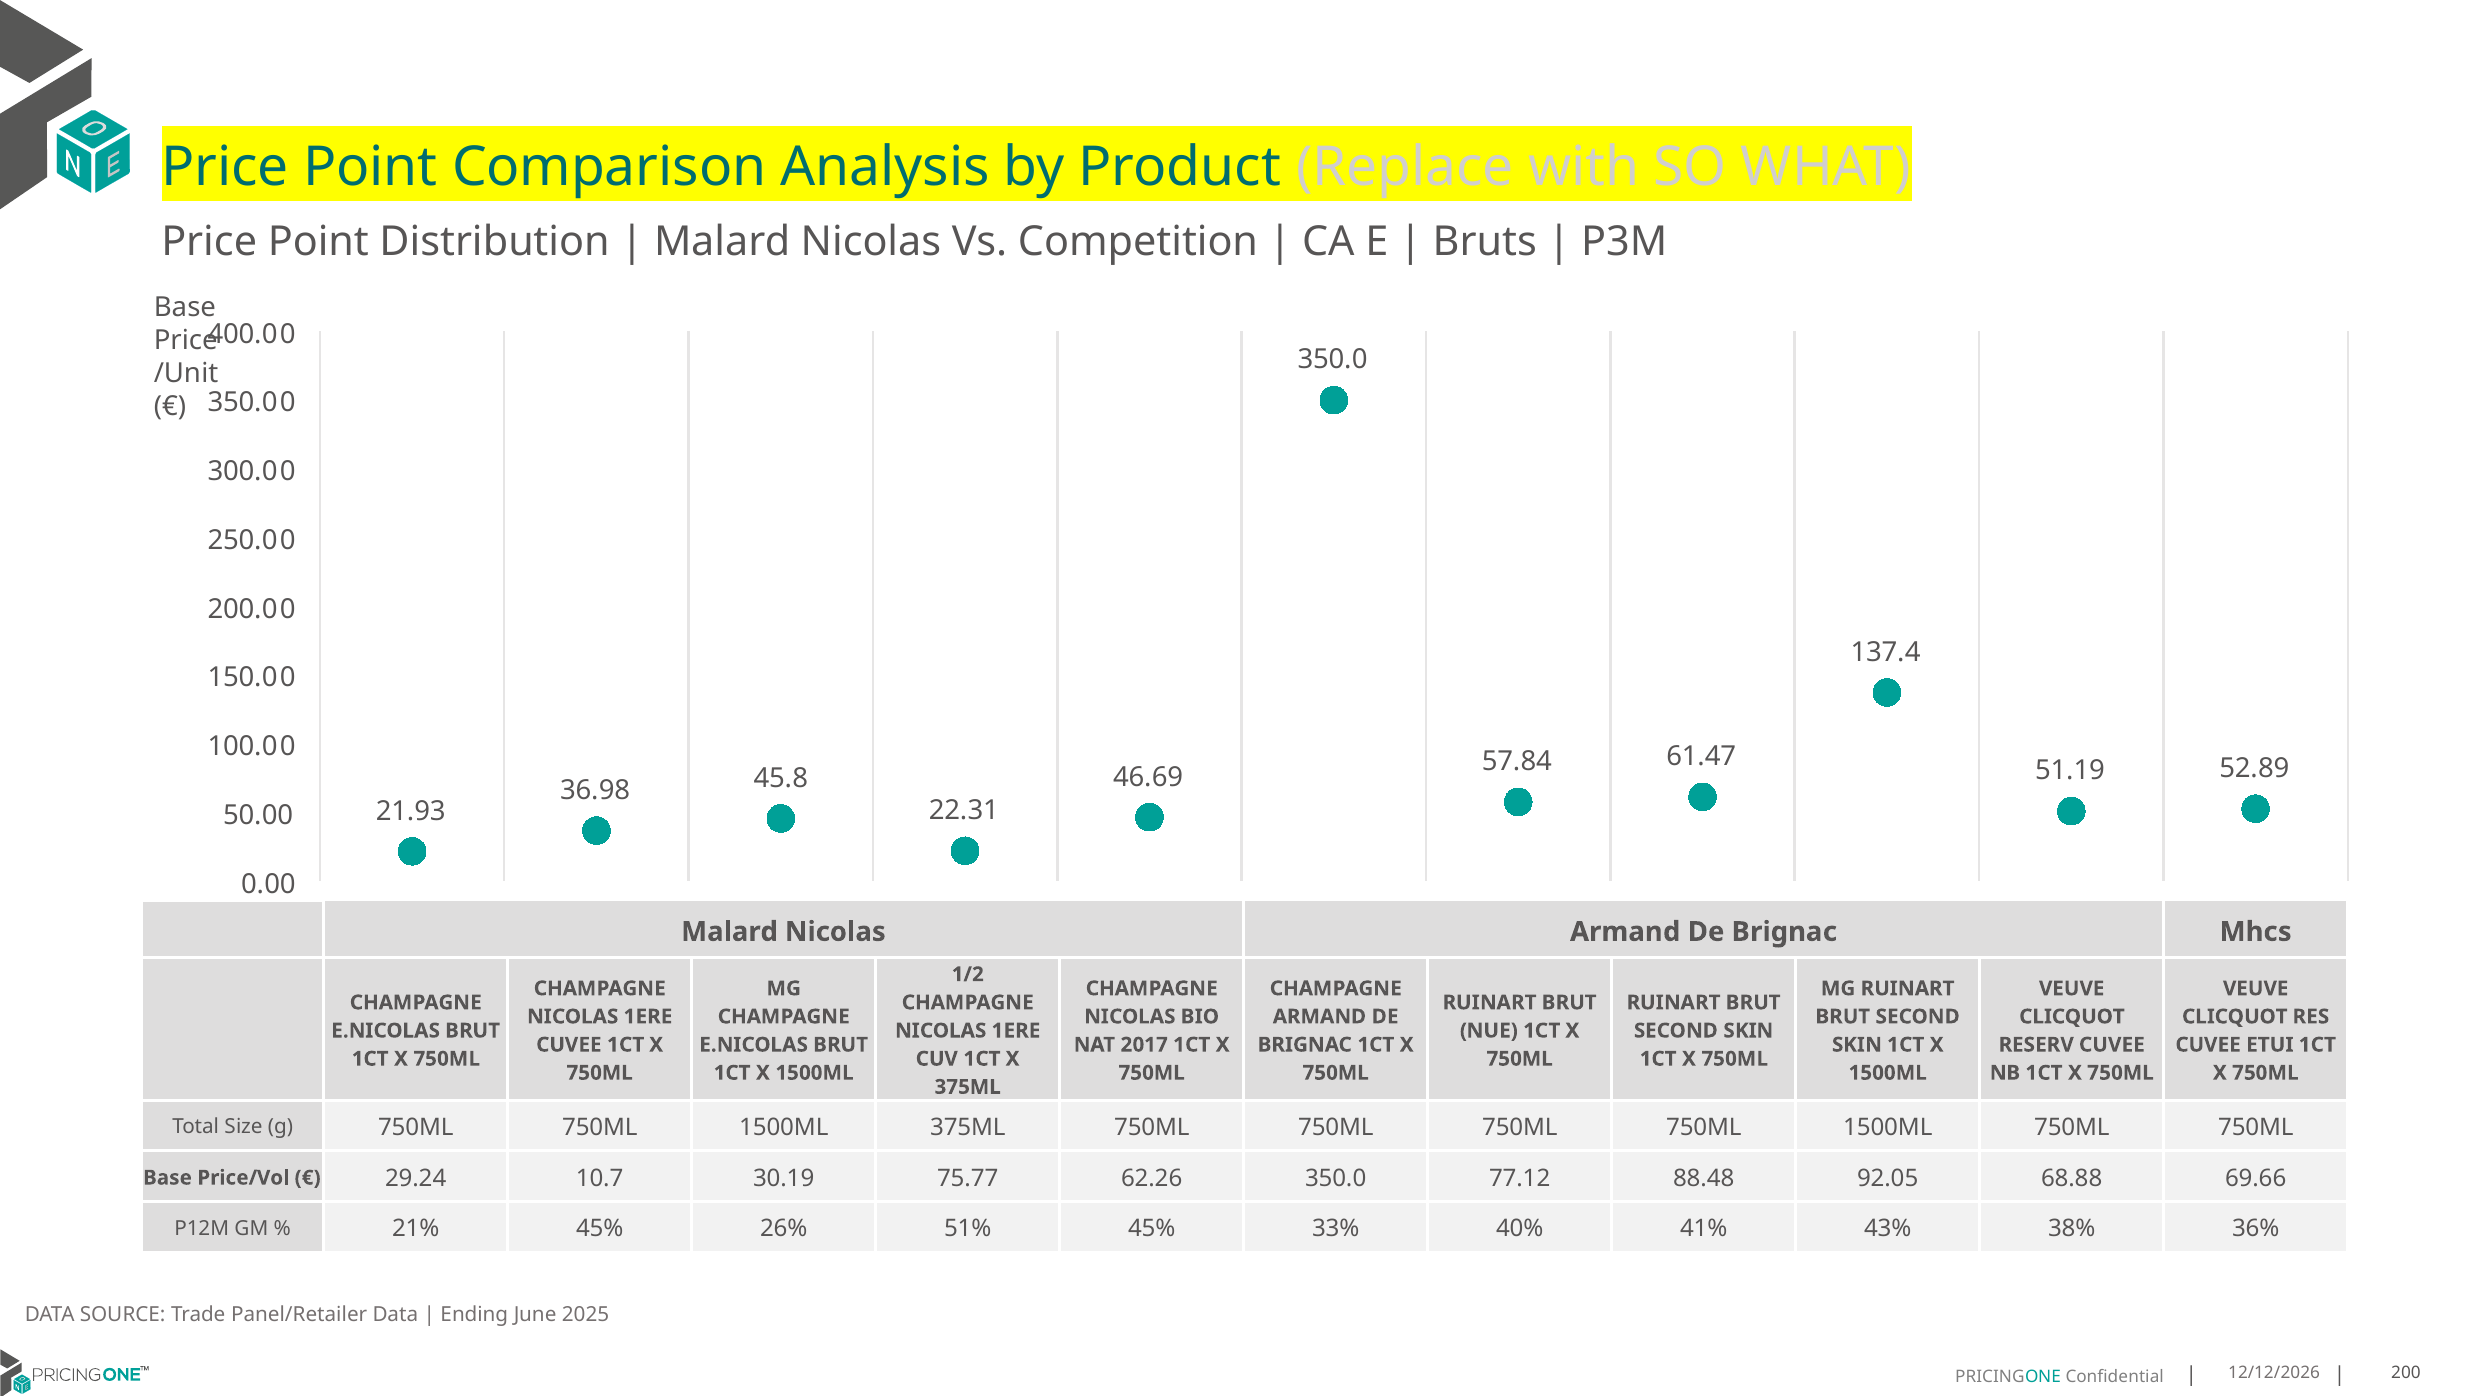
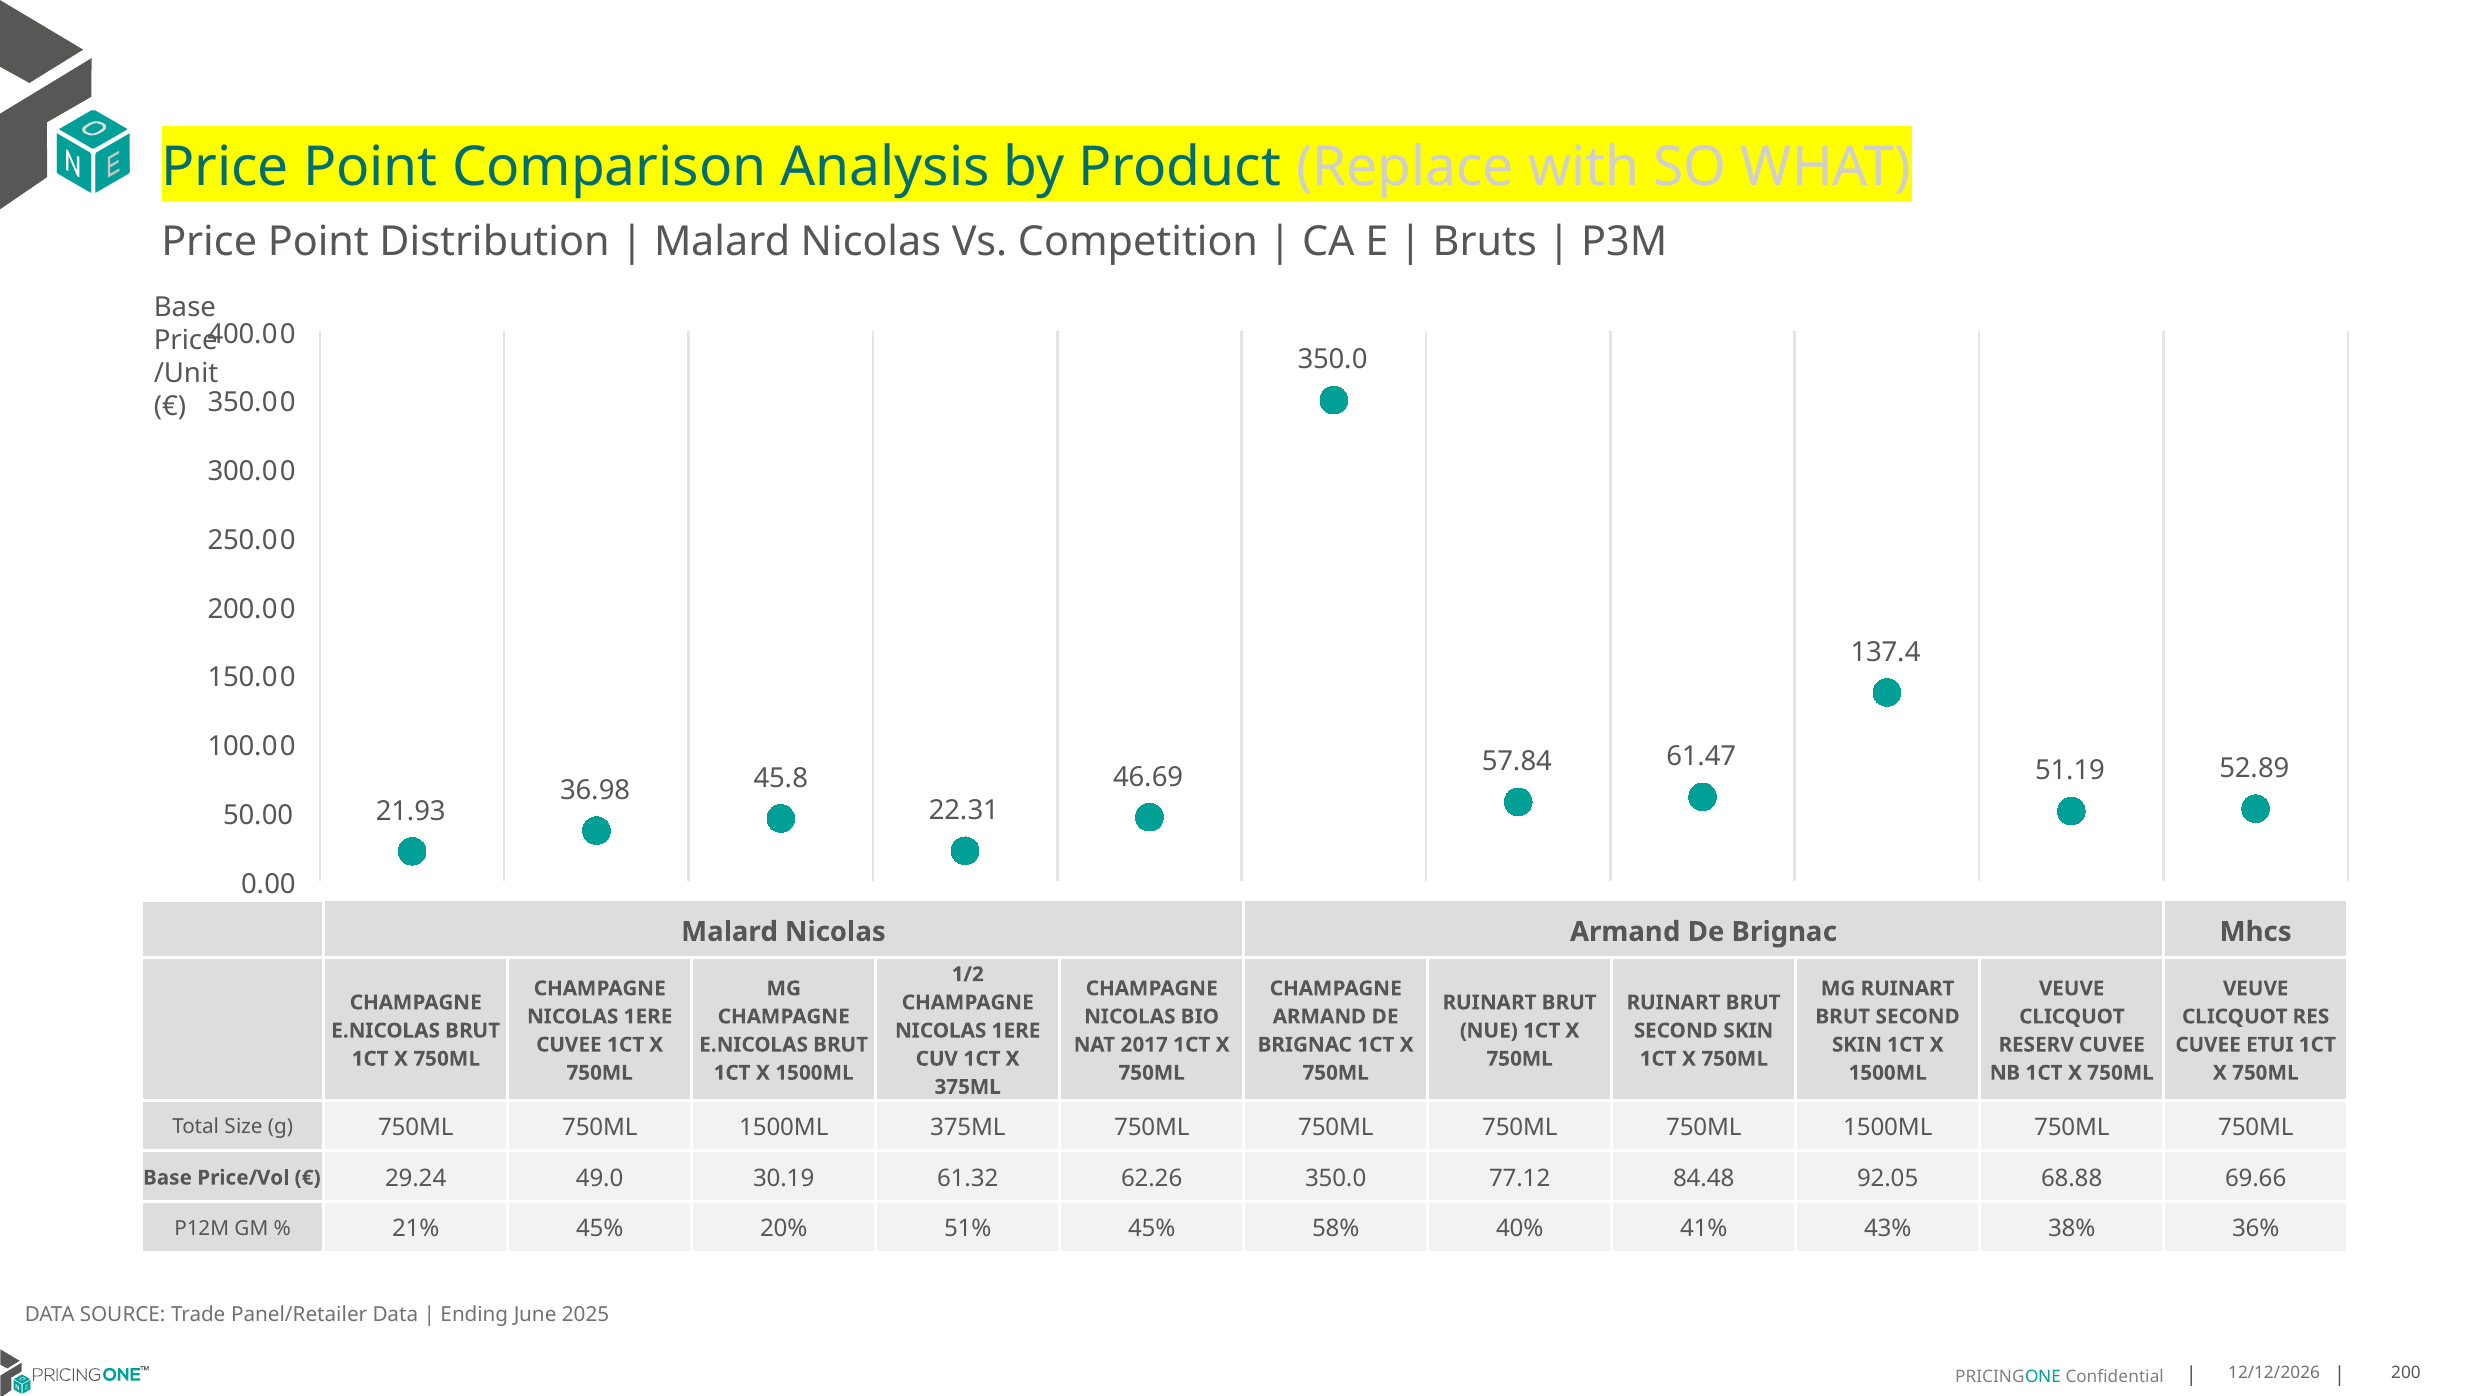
10.7: 10.7 -> 49.0 (600, 1178)
75.77: 75.77 -> 61.32 (968, 1178)
88.48: 88.48 -> 84.48 (1704, 1178)
26%: 26% -> 20% (784, 1229)
33%: 33% -> 58% (1336, 1229)
